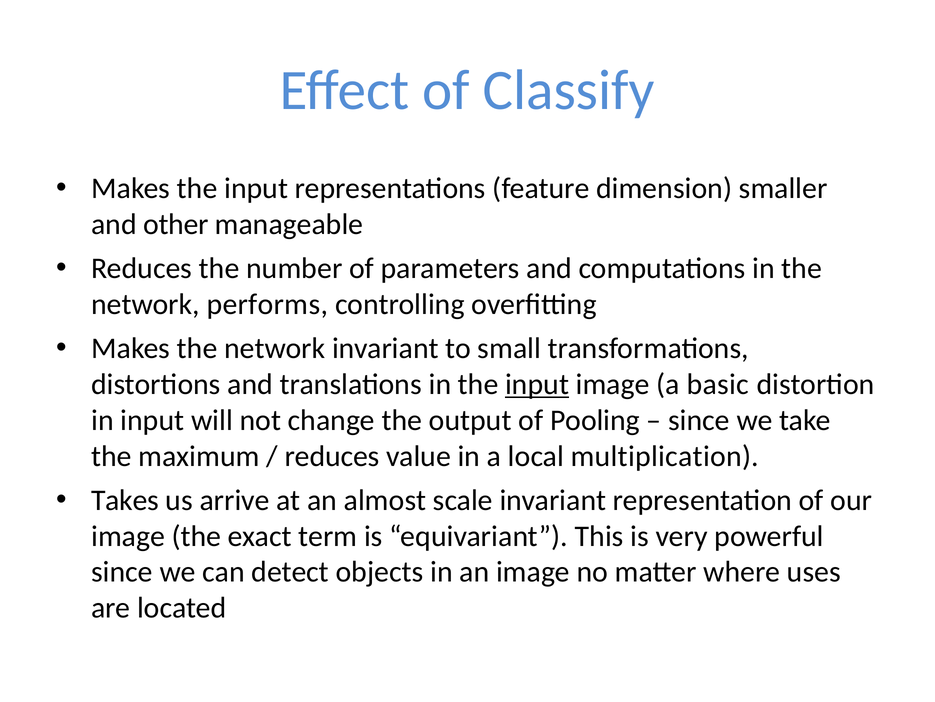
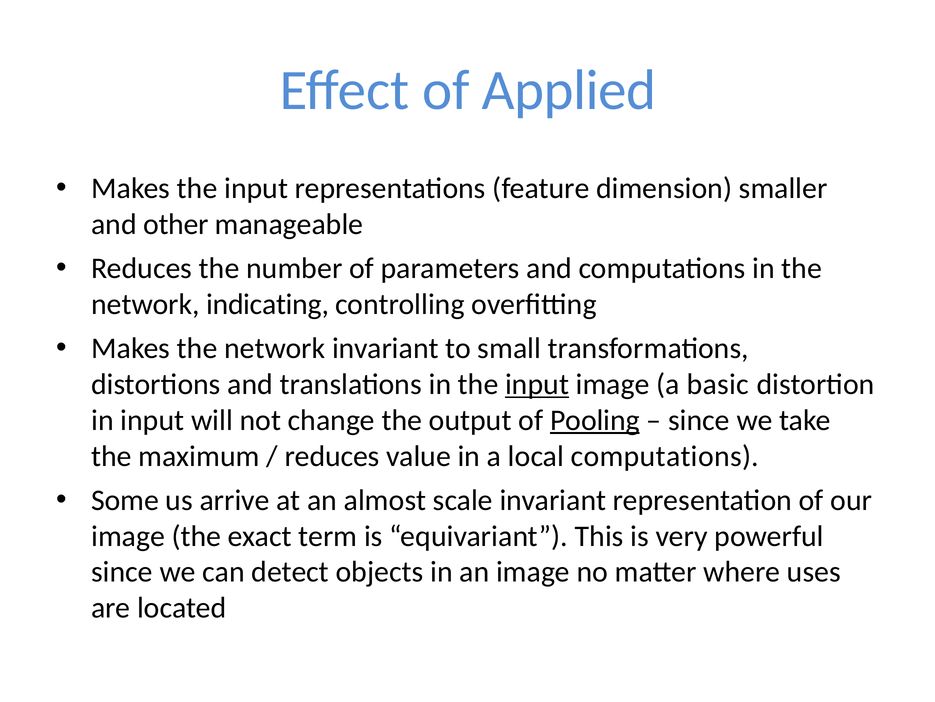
Classify: Classify -> Applied (569, 91)
performs: performs -> indicating (268, 304)
Pooling underline: none -> present (595, 420)
local multiplication: multiplication -> computations (665, 456)
Takes: Takes -> Some (125, 500)
